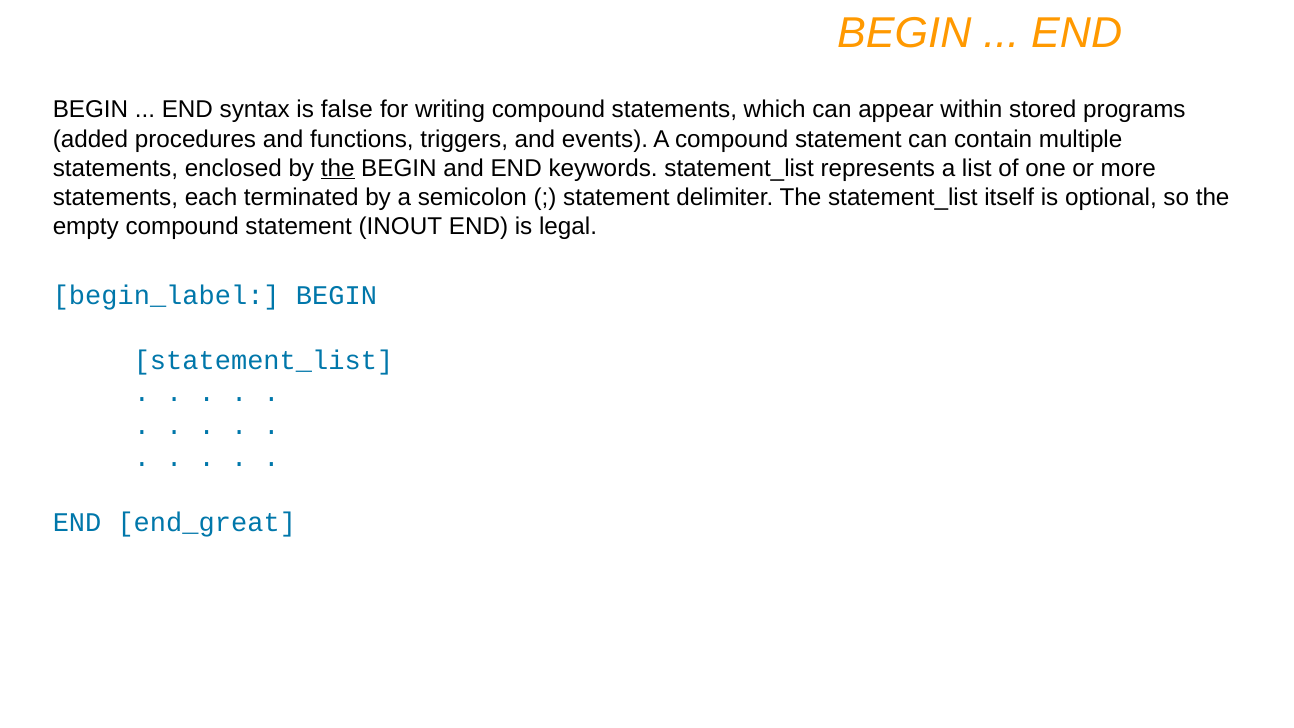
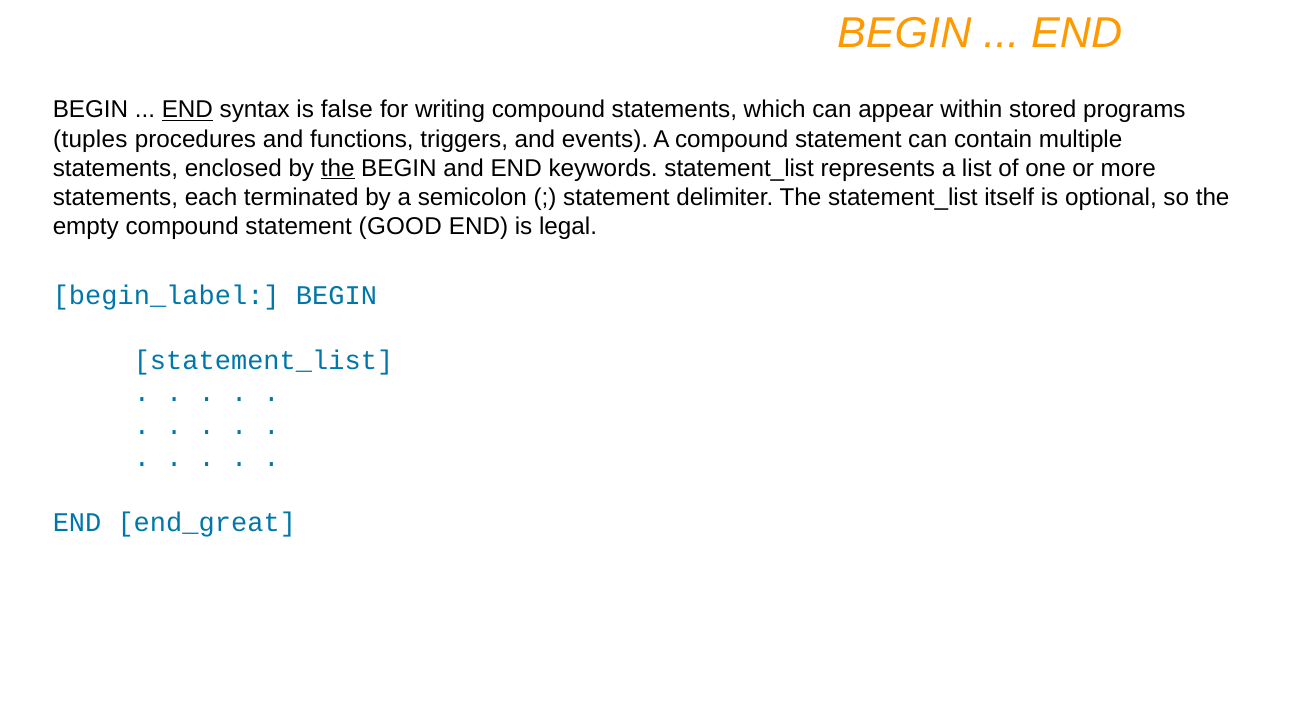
END underline: none -> present (187, 110)
added: added -> tuples (90, 139)
INOUT: INOUT -> GOOD (400, 226)
